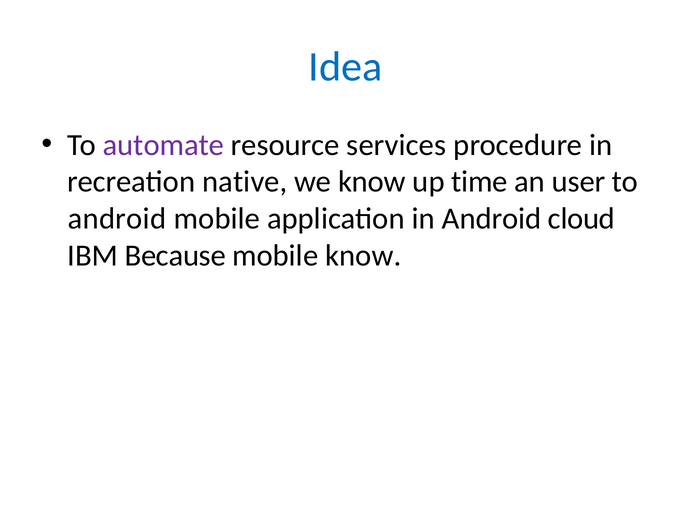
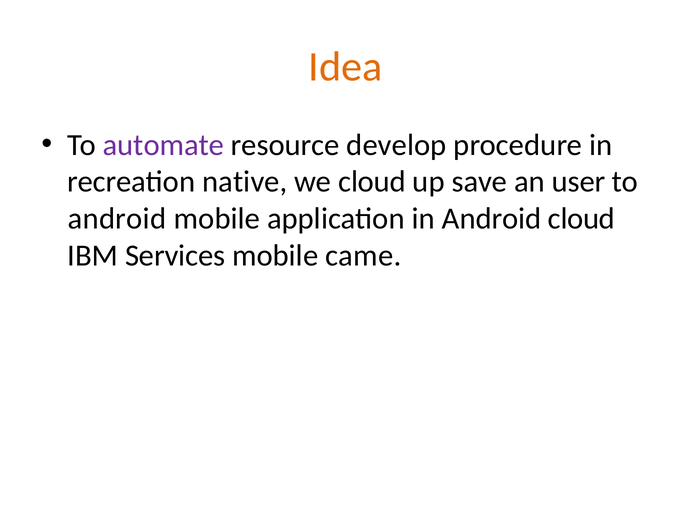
Idea colour: blue -> orange (345, 67)
services: services -> develop (396, 145)
we know: know -> cloud (372, 182)
time: time -> save (479, 182)
Because: Because -> Services (175, 256)
mobile know: know -> came (363, 256)
